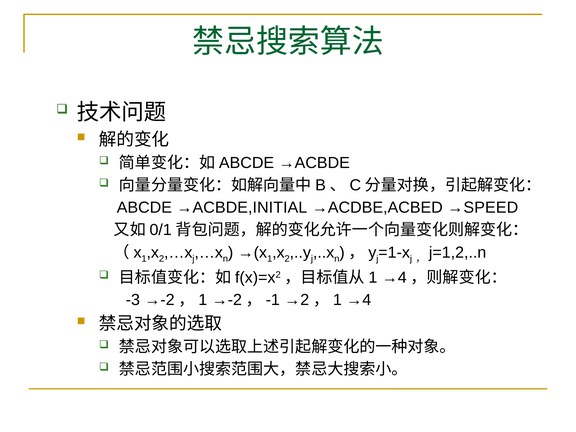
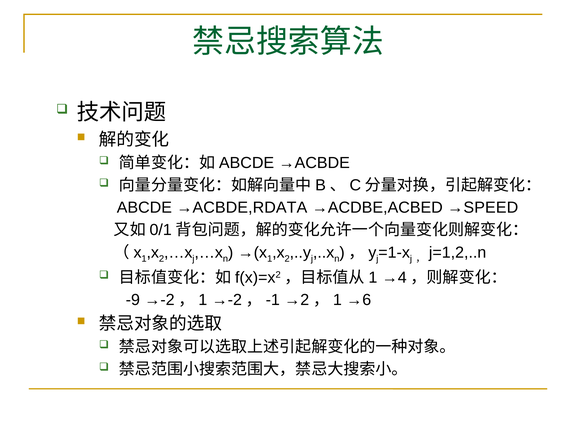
→ACBDE,INITIAL: →ACBDE,INITIAL -> →ACBDE,RDATA (242, 208)
-3: -3 -> -9 (133, 300)
→4: →4 -> →6 (359, 300)
